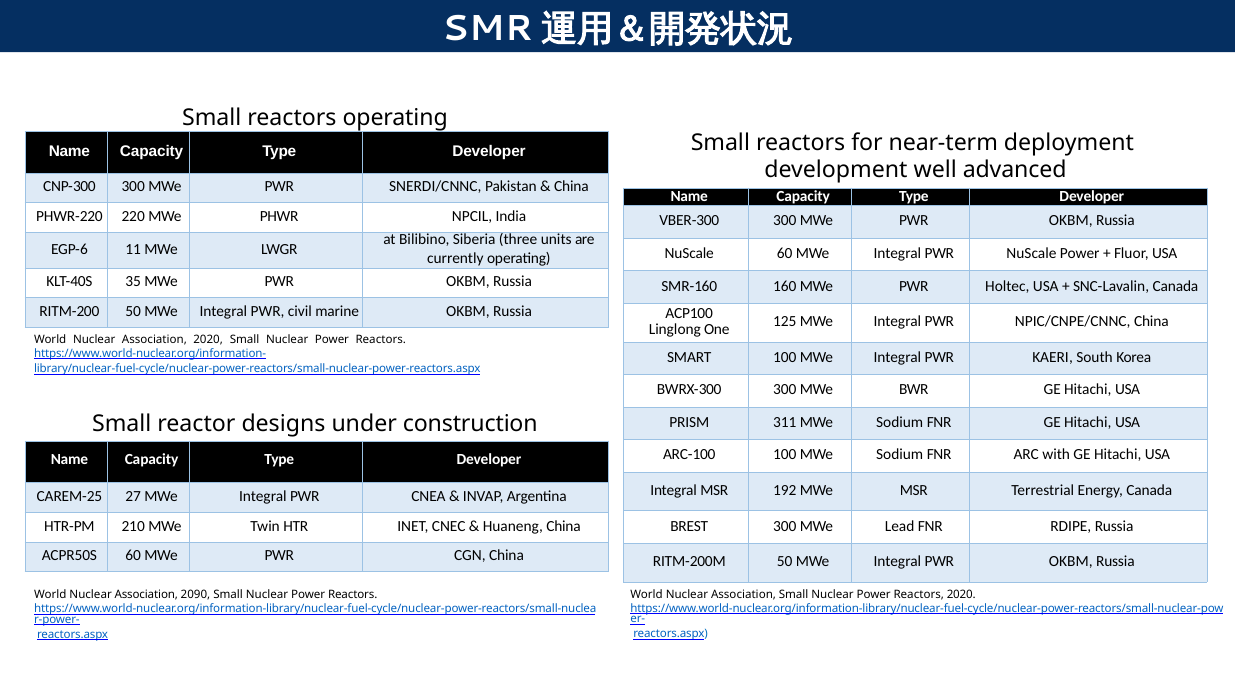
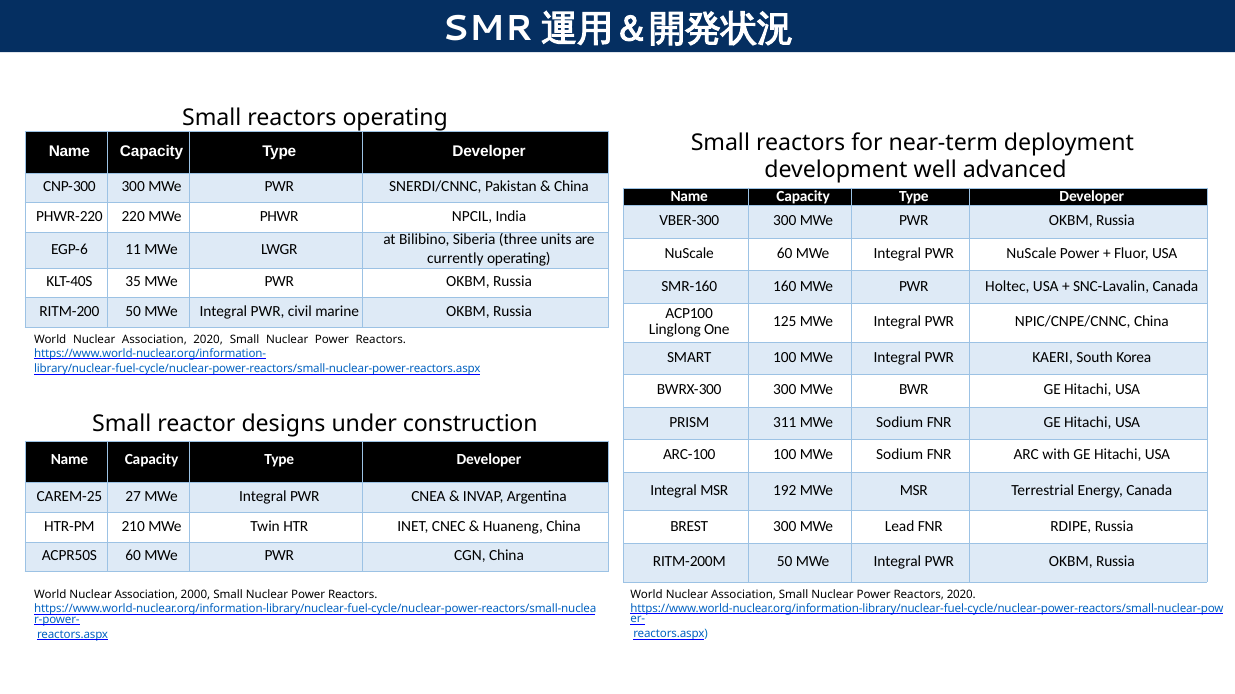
2090: 2090 -> 2000 (195, 596)
